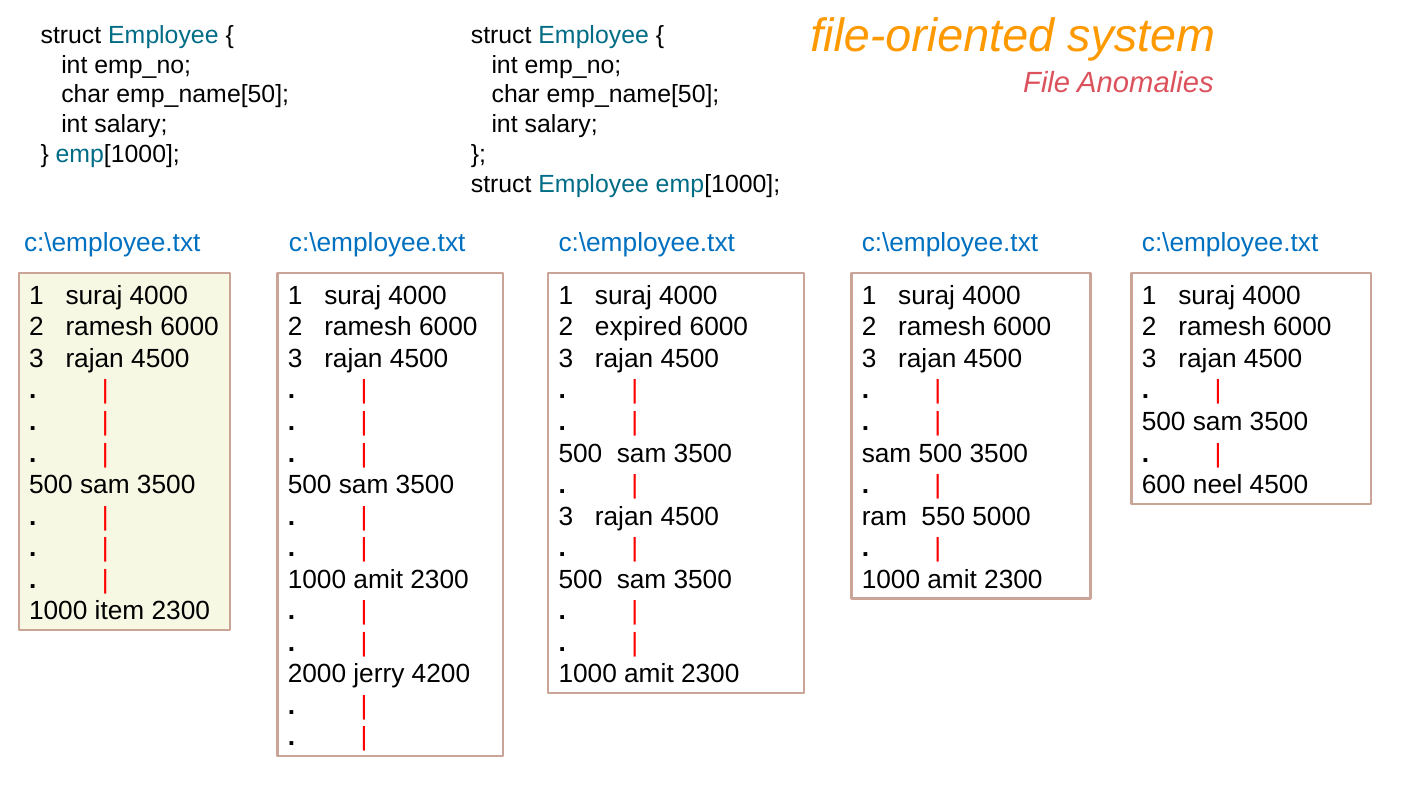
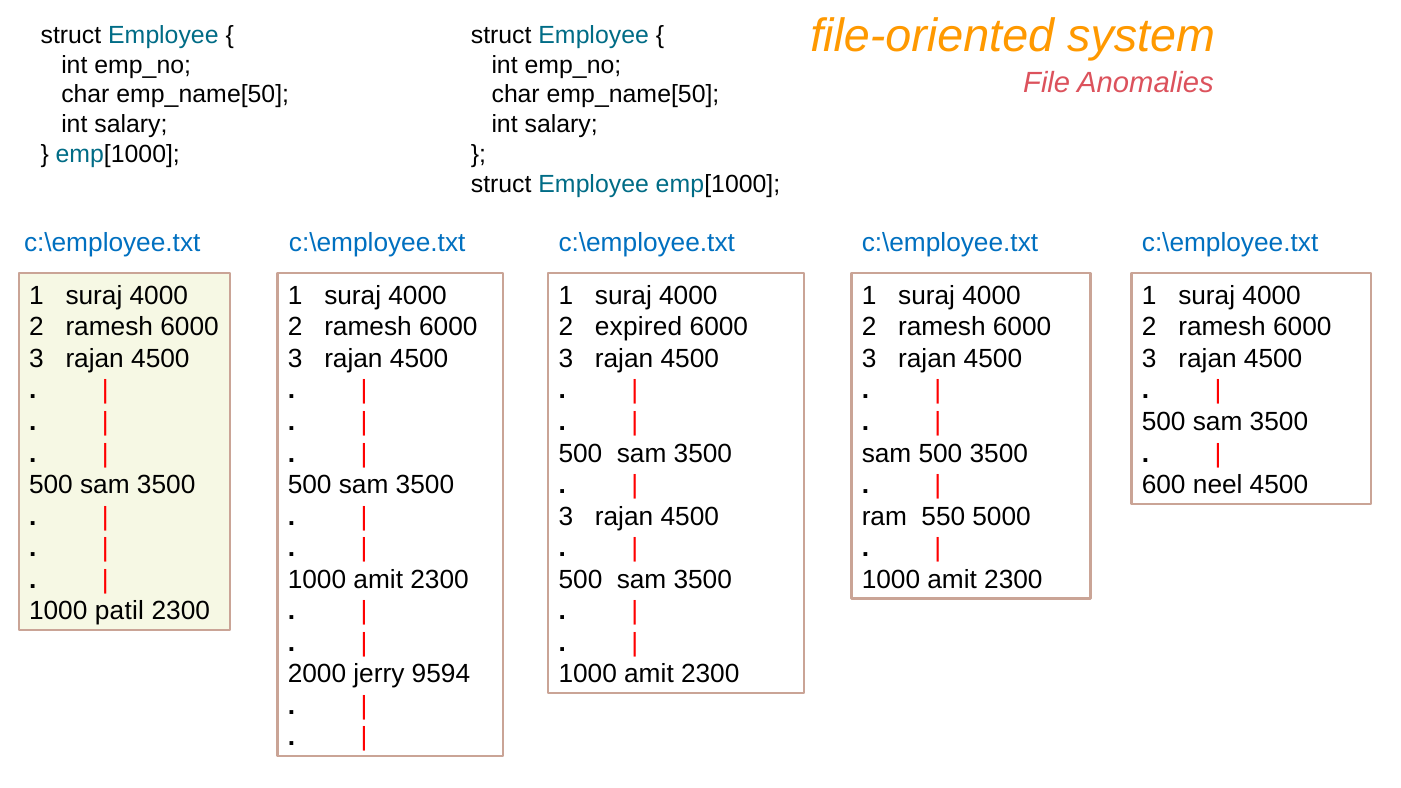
item: item -> patil (119, 611)
4200: 4200 -> 9594 (441, 674)
